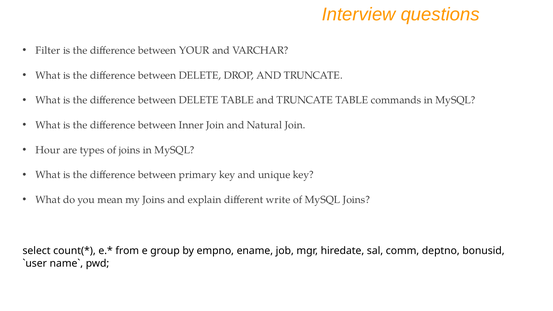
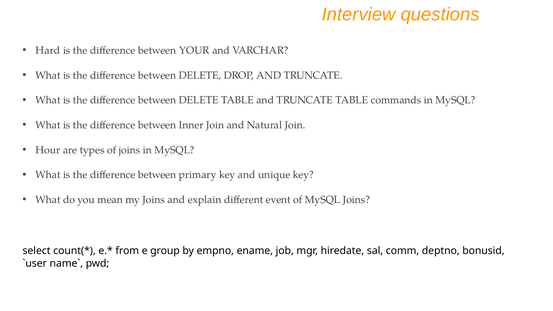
Filter: Filter -> Hard (48, 50)
write: write -> event (278, 200)
